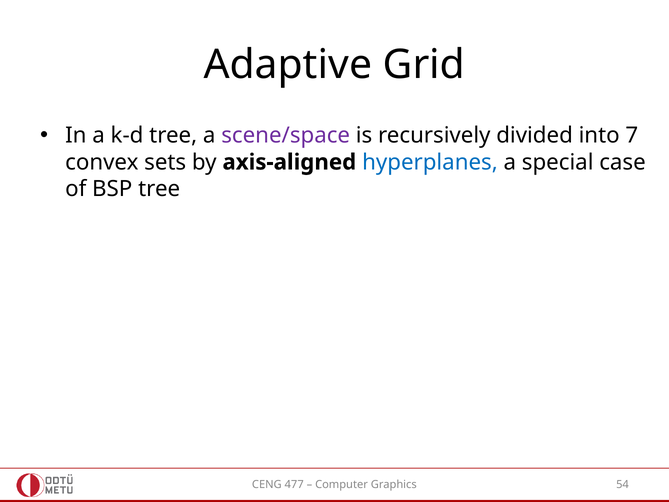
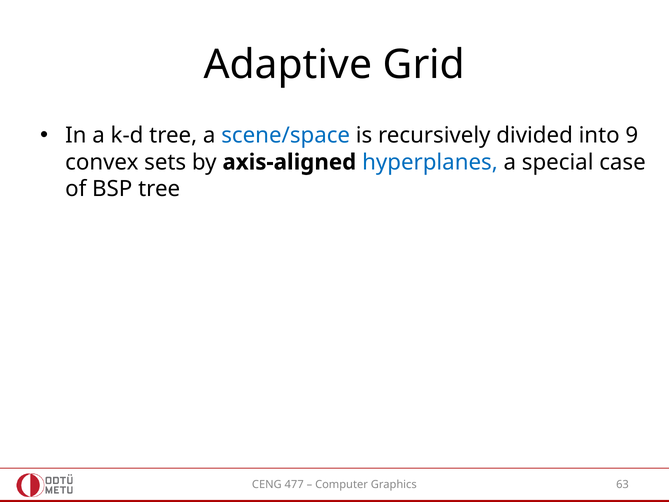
scene/space colour: purple -> blue (286, 135)
7: 7 -> 9 (632, 135)
54: 54 -> 63 (623, 485)
